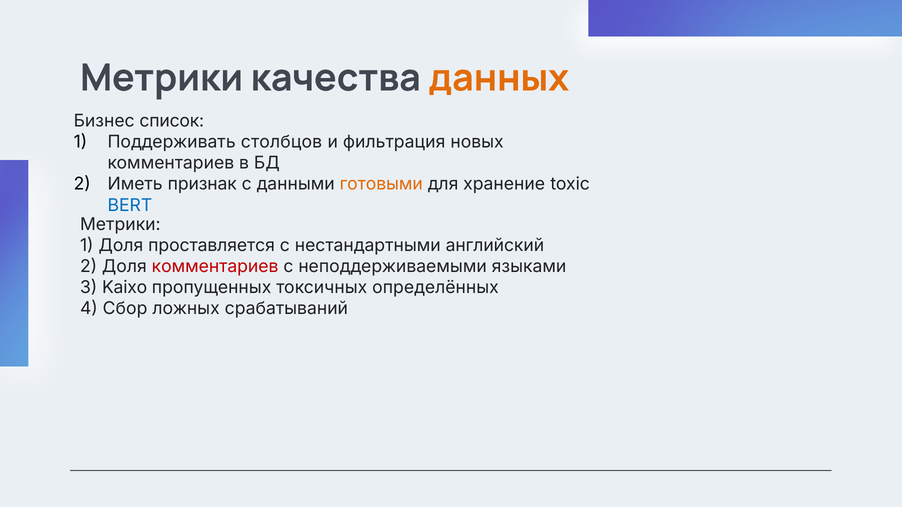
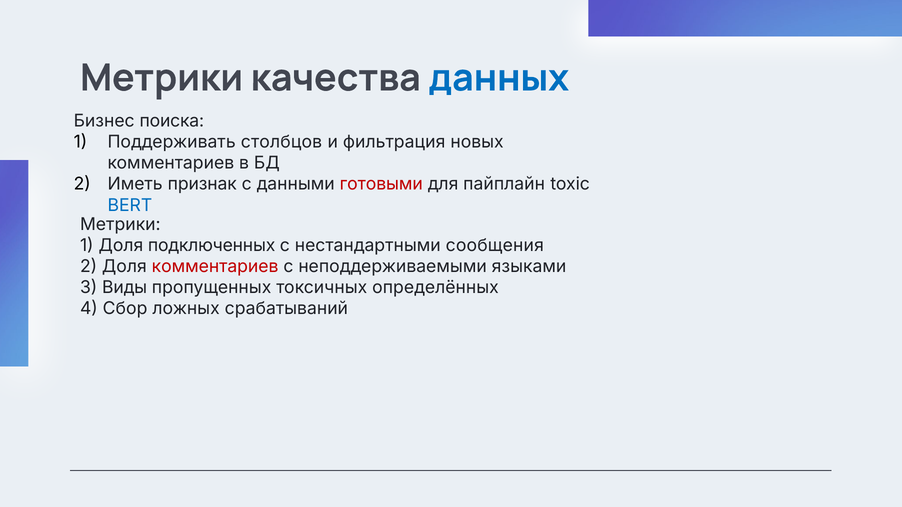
данных colour: orange -> blue (499, 78)
список: список -> поиска (172, 121)
готовыми colour: orange -> red (381, 184)
хранение: хранение -> пайплайн (504, 184)
проставляется: проставляется -> подключенных (212, 246)
английский: английский -> сообщения (495, 246)
Kaixo: Kaixo -> Виды (125, 288)
